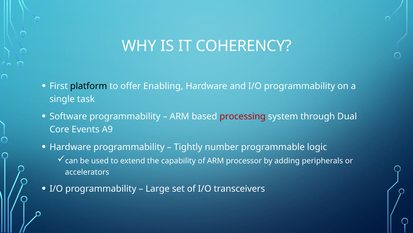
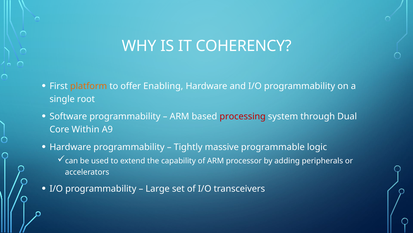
platform colour: black -> orange (89, 86)
task: task -> root (86, 99)
Events: Events -> Within (86, 129)
number: number -> massive (222, 147)
